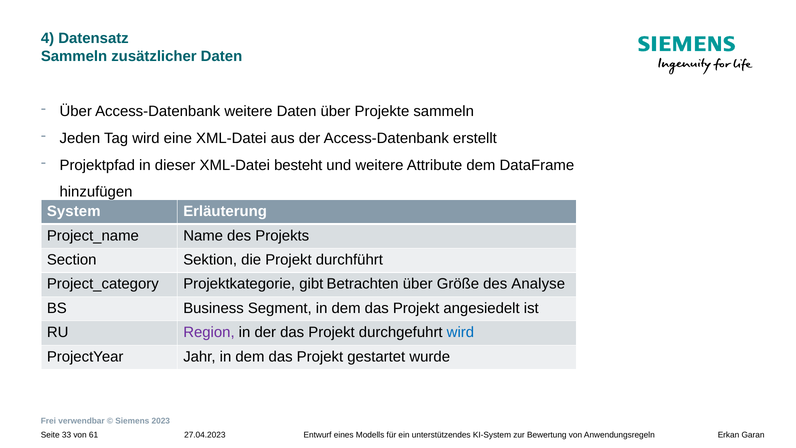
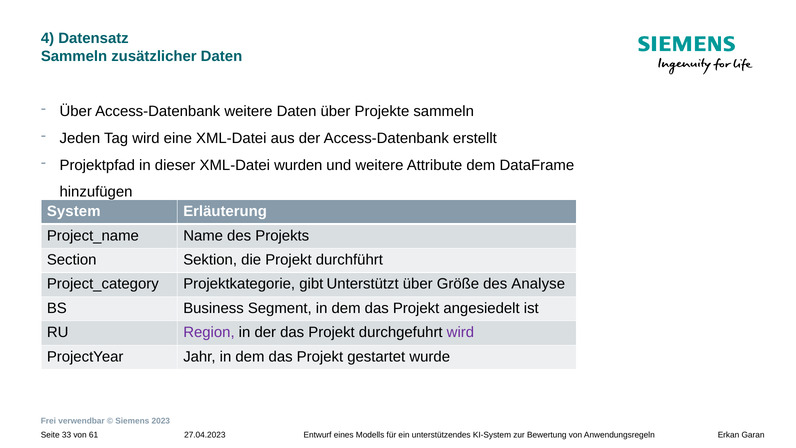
besteht: besteht -> wurden (298, 165)
Betrachten: Betrachten -> Unterstützt (363, 284)
wird colour: blue -> purple (460, 332)
